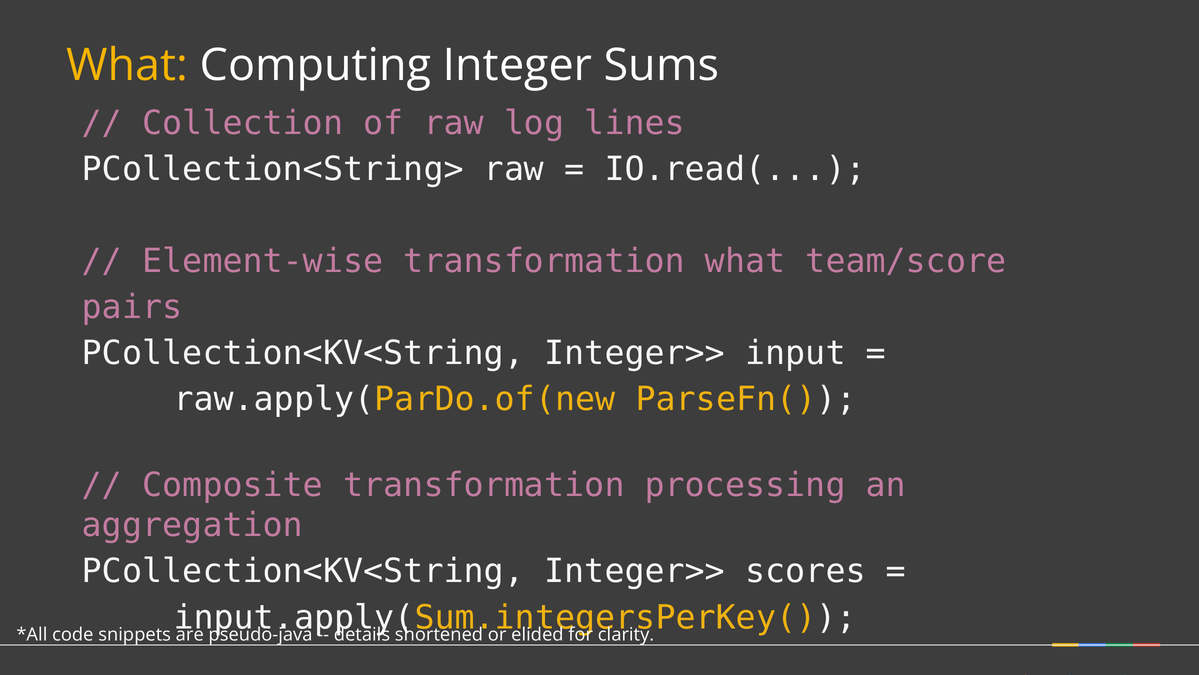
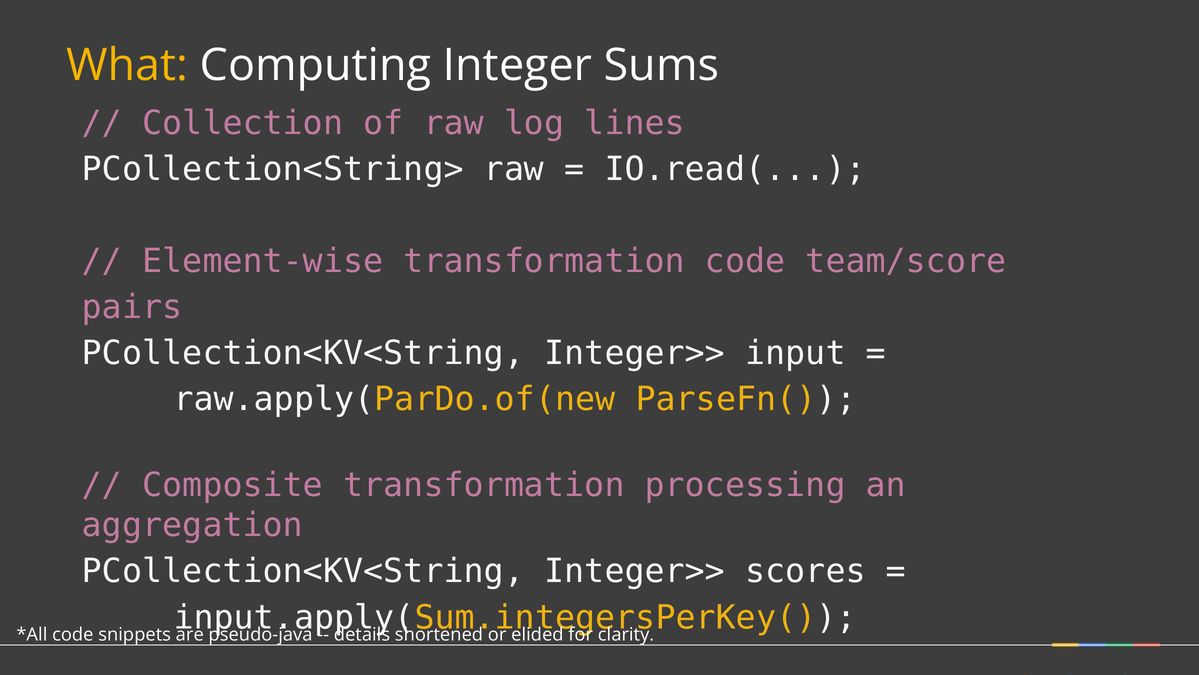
transformation what: what -> code (745, 261)
